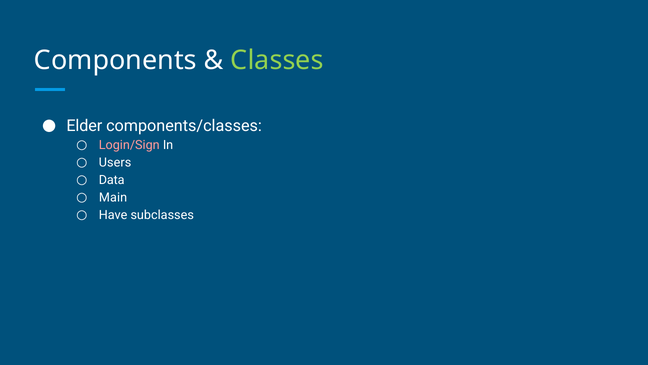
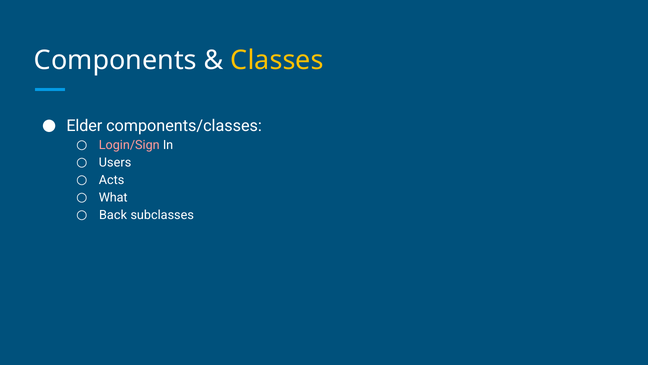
Classes colour: light green -> yellow (277, 60)
Data: Data -> Acts (112, 180)
Main: Main -> What (113, 197)
Have: Have -> Back (113, 215)
